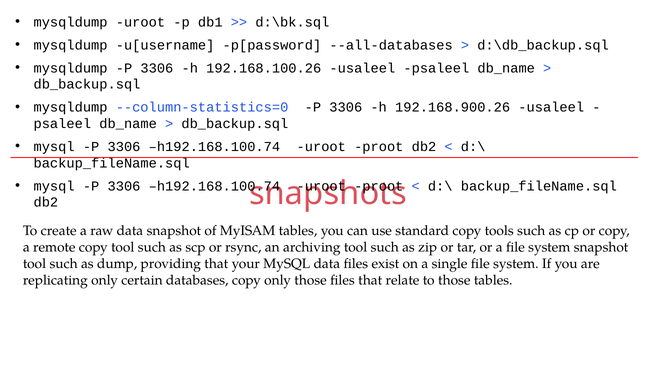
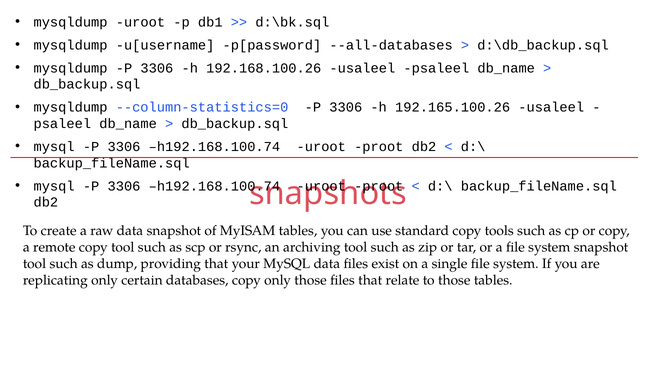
192.168.900.26: 192.168.900.26 -> 192.165.100.26 (453, 107)
